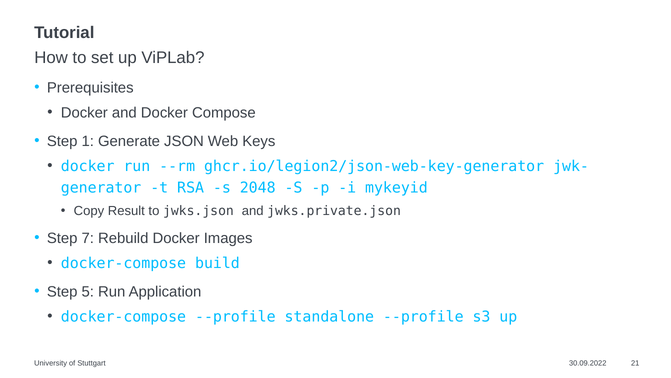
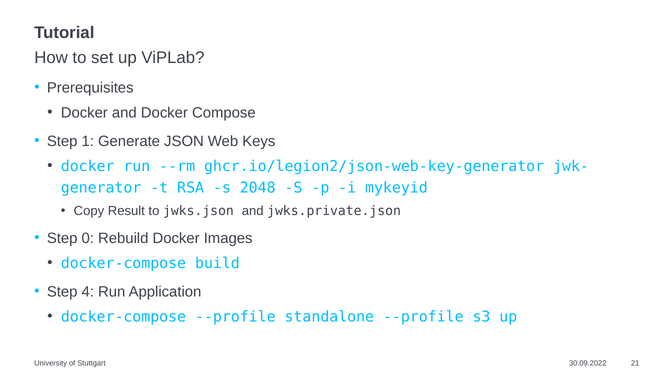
7: 7 -> 0 (88, 238)
5: 5 -> 4 (88, 292)
